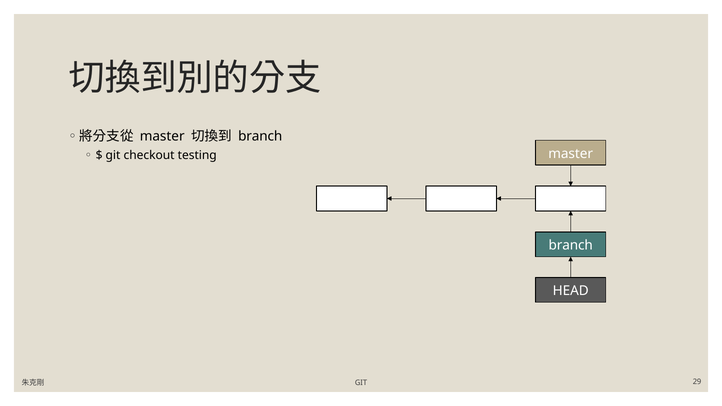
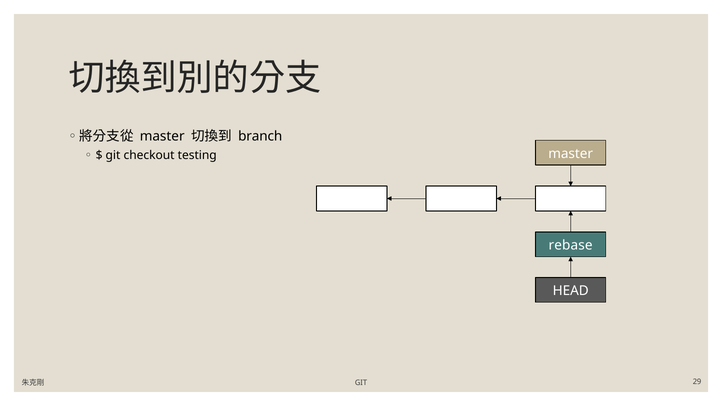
branch: branch -> rebase (571, 245)
